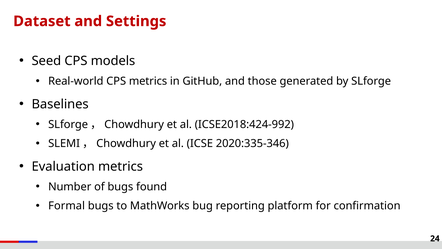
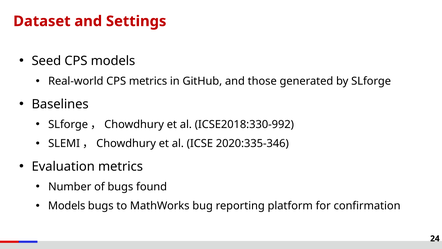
ICSE2018:424-992: ICSE2018:424-992 -> ICSE2018:330-992 (244, 124)
Formal: Formal -> Models (67, 206)
